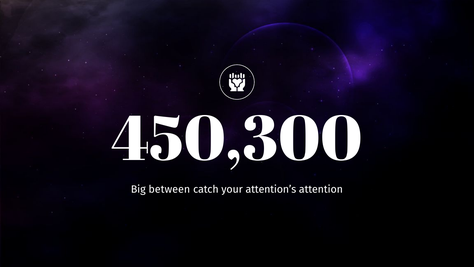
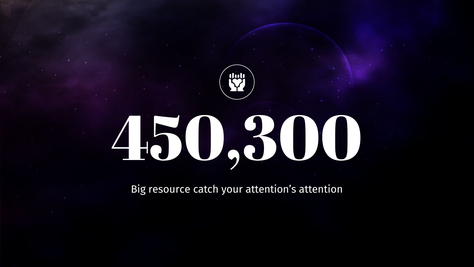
between: between -> resource (169, 189)
